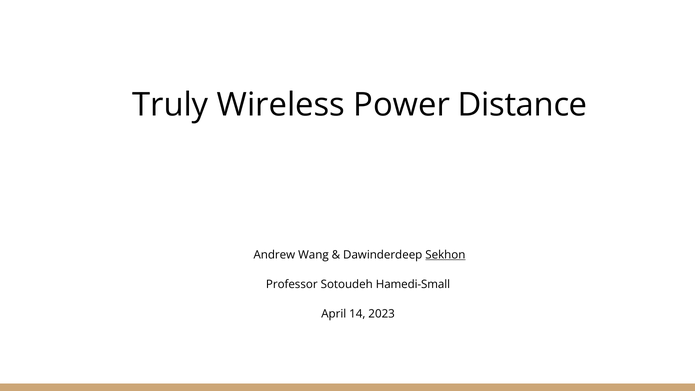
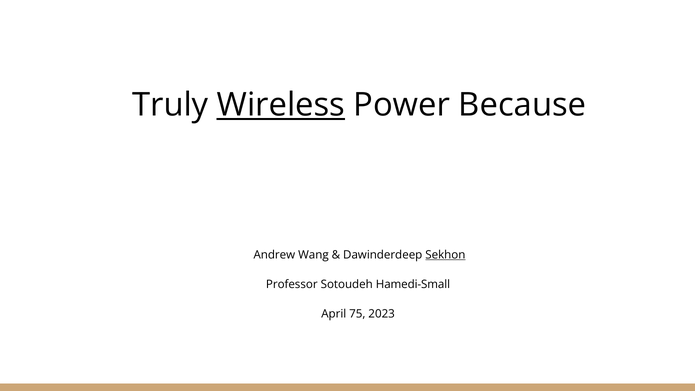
Wireless underline: none -> present (281, 105)
Distance: Distance -> Because (522, 105)
14: 14 -> 75 (357, 314)
